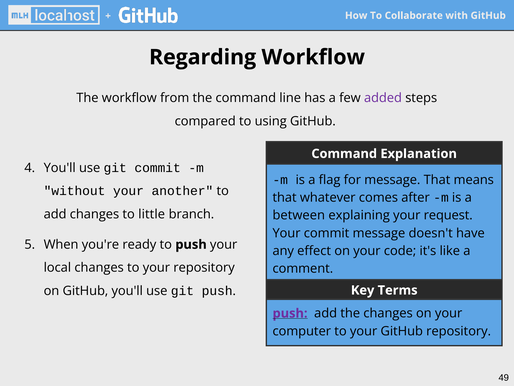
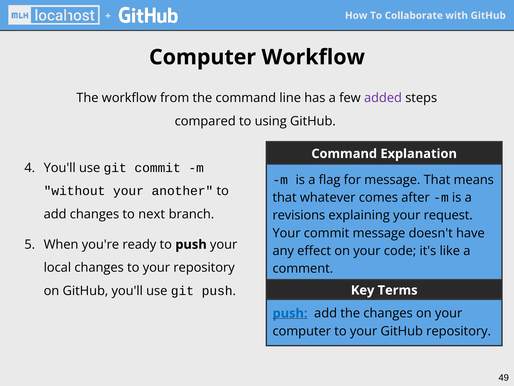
Regarding: Regarding -> Computer (203, 57)
little: little -> next (152, 214)
between: between -> revisions (299, 215)
push colour: purple -> blue (290, 313)
